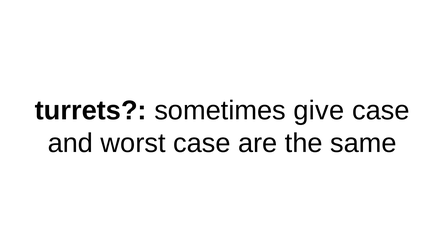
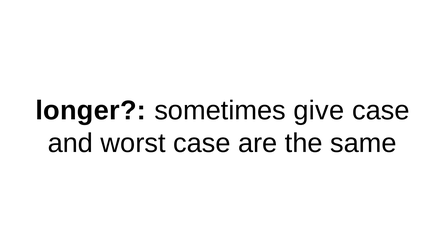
turrets: turrets -> longer (91, 111)
